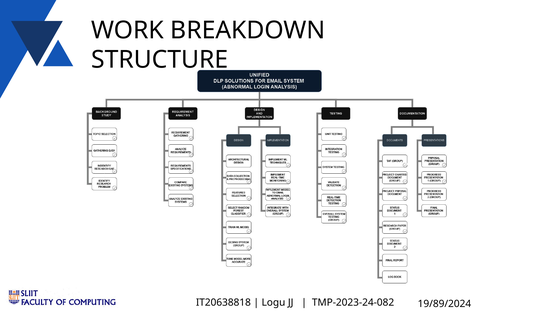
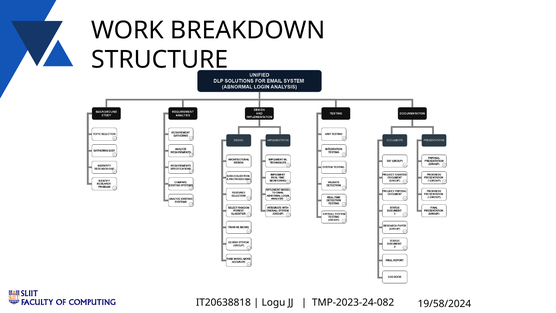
19/89/2024: 19/89/2024 -> 19/58/2024 (444, 304)
